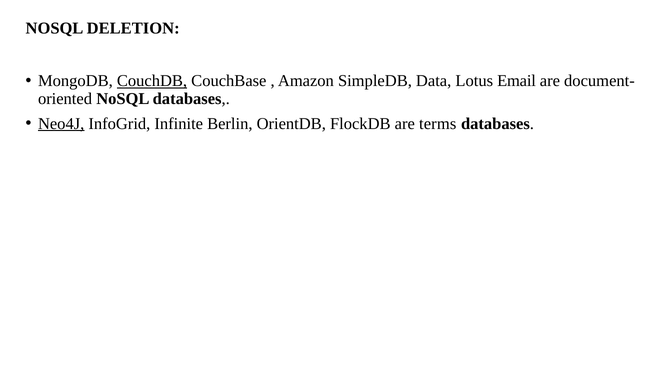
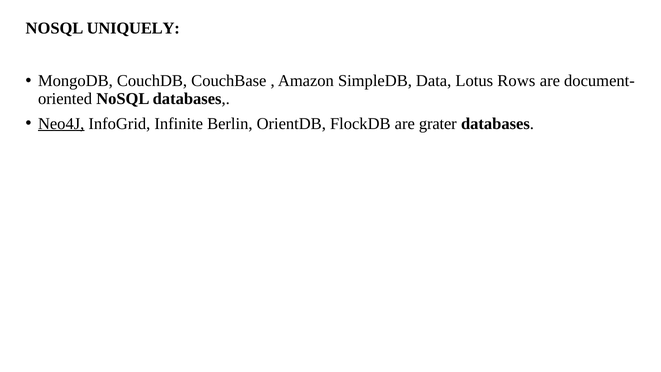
DELETION: DELETION -> UNIQUELY (133, 29)
CouchDB underline: present -> none (152, 81)
Email: Email -> Rows (516, 81)
terms: terms -> grater (438, 124)
